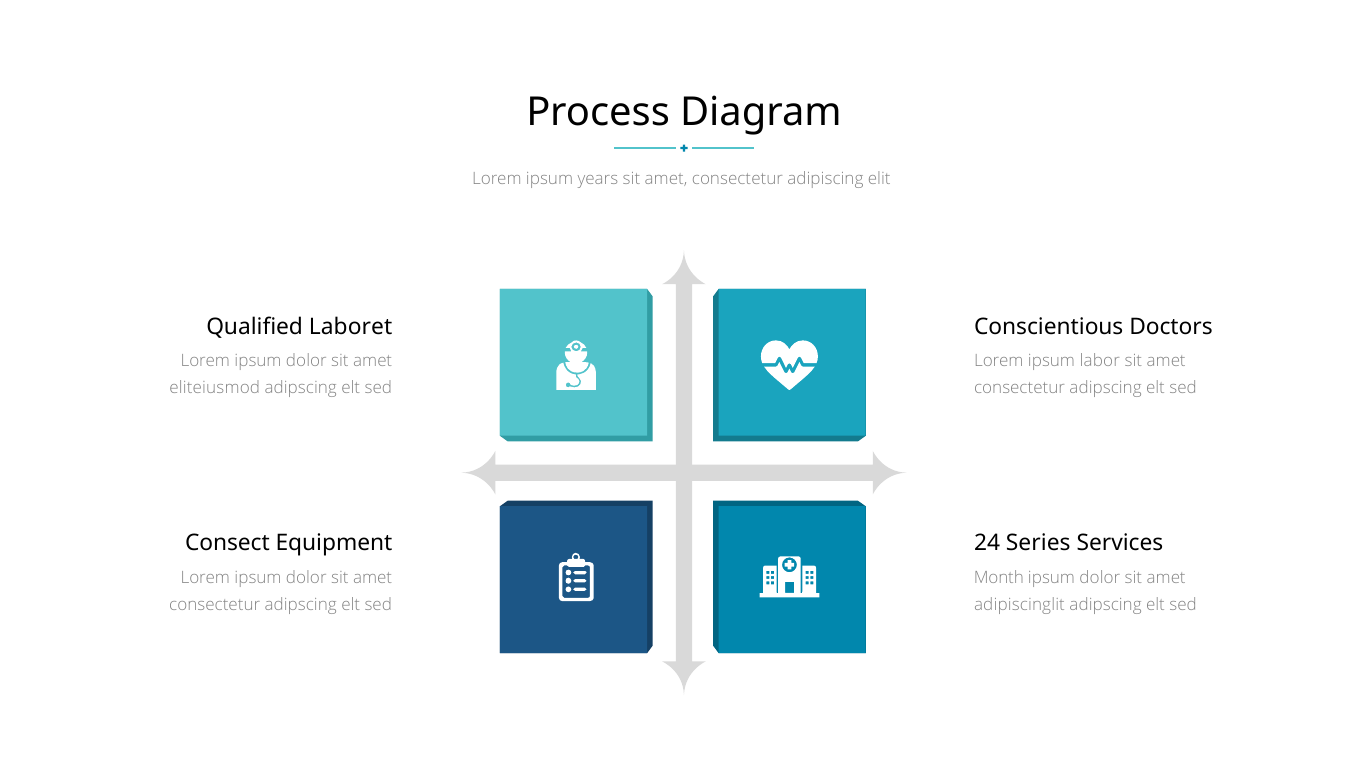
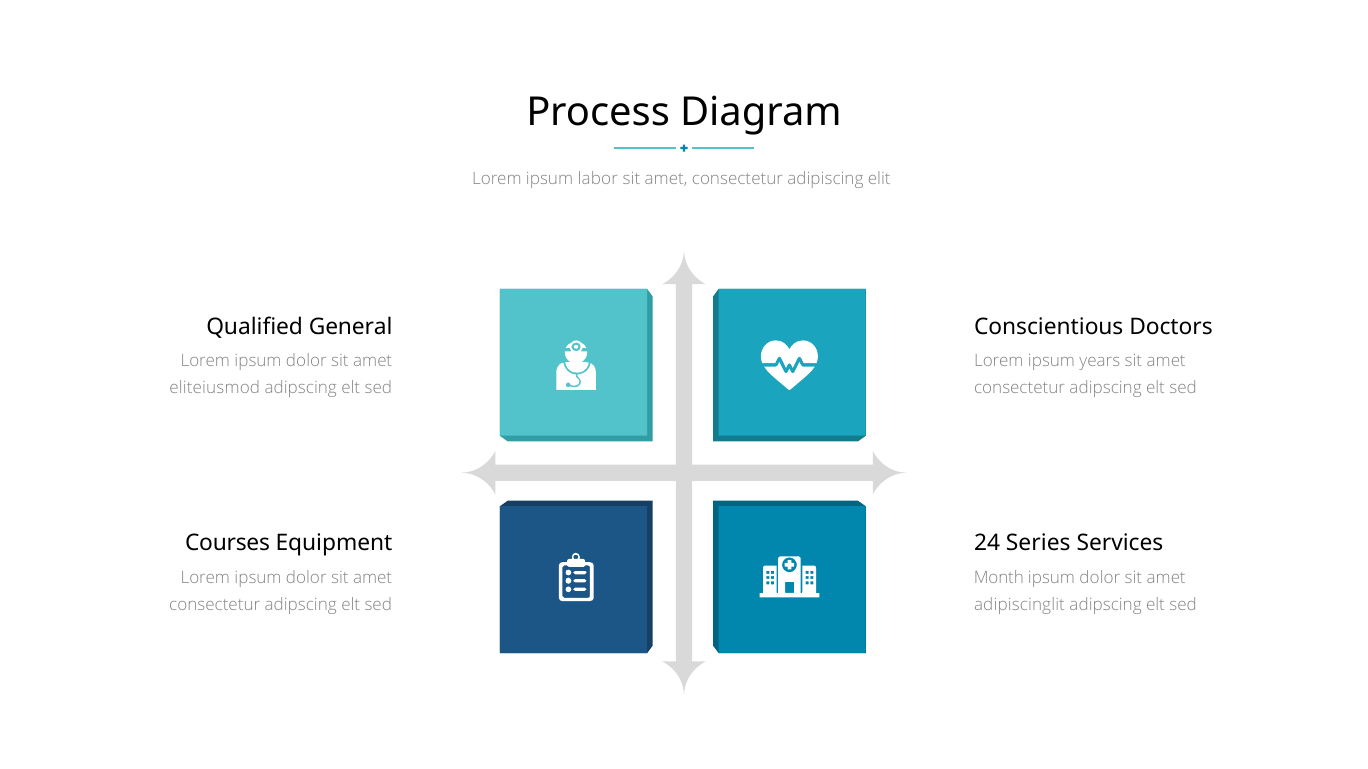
years: years -> labor (598, 179)
Laboret: Laboret -> General (351, 327)
labor: labor -> years (1100, 361)
Consect: Consect -> Courses (228, 543)
